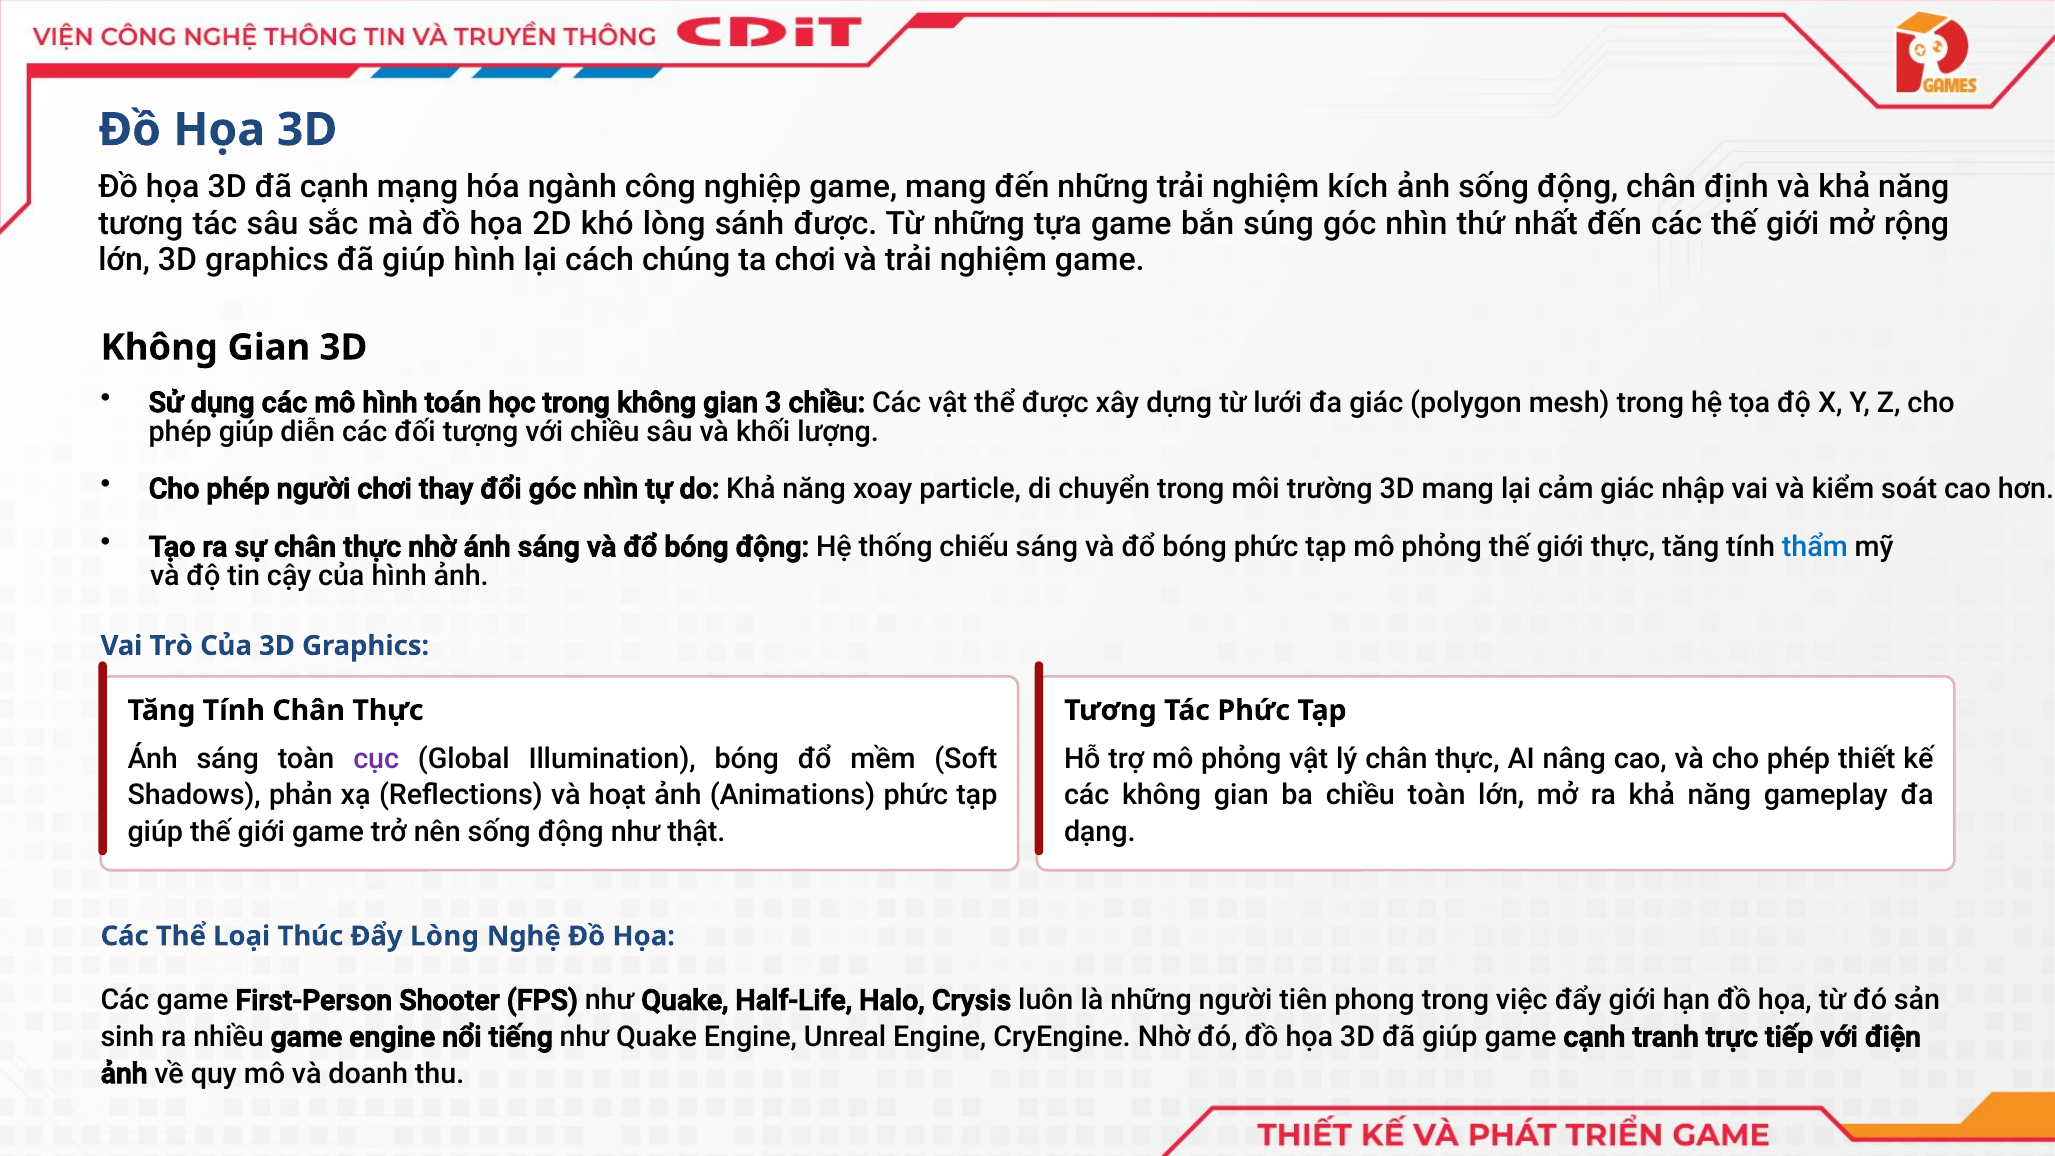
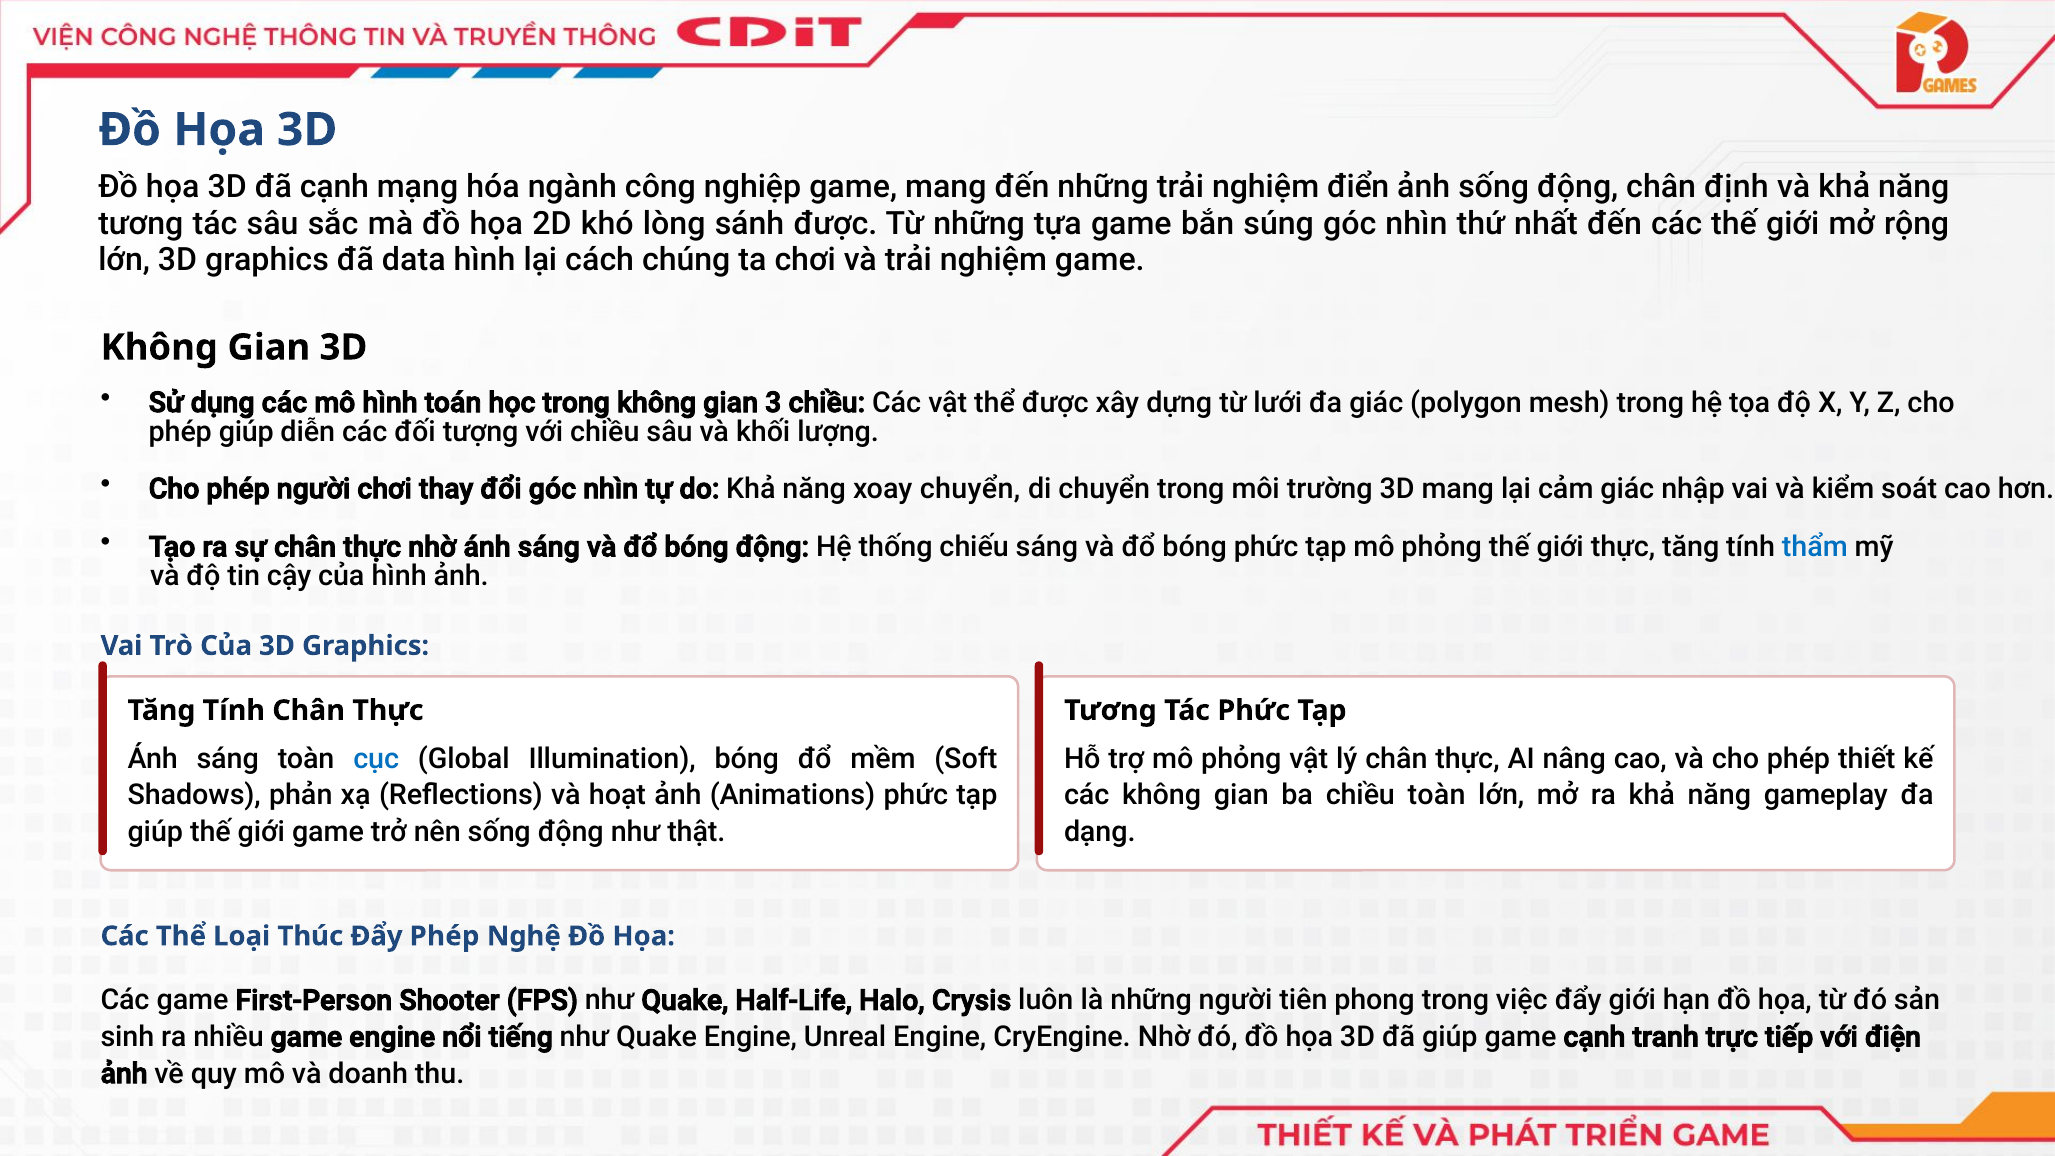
kích: kích -> điển (1358, 187)
graphics đã giúp: giúp -> data (414, 260)
xoay particle: particle -> chuyển (970, 489)
cục colour: purple -> blue (376, 759)
Đẩy Lòng: Lòng -> Phép (445, 936)
